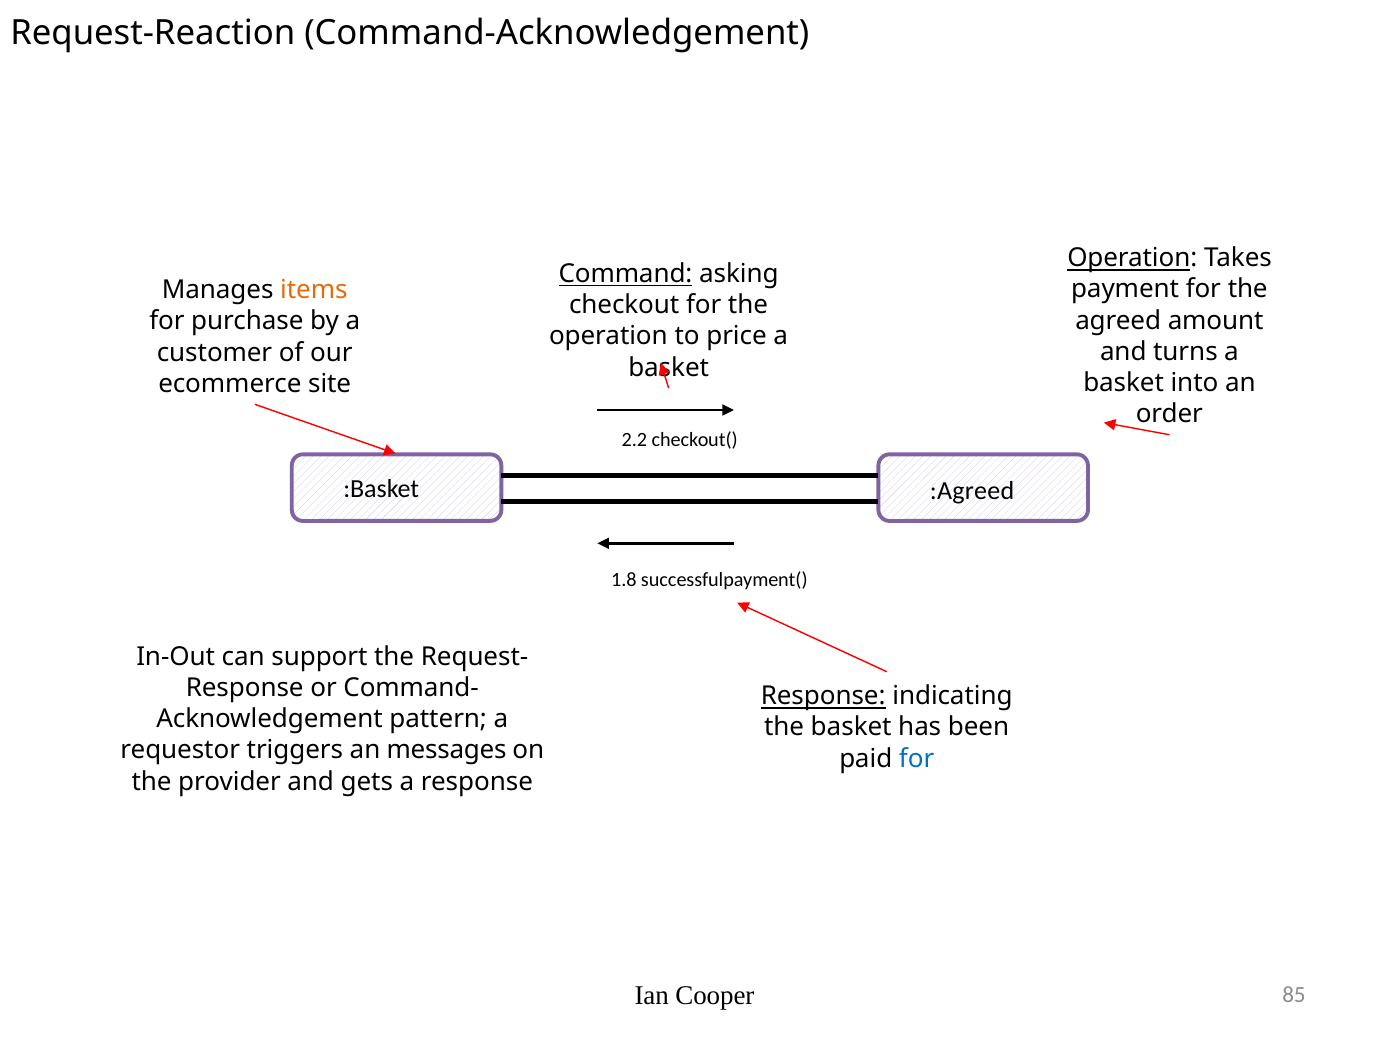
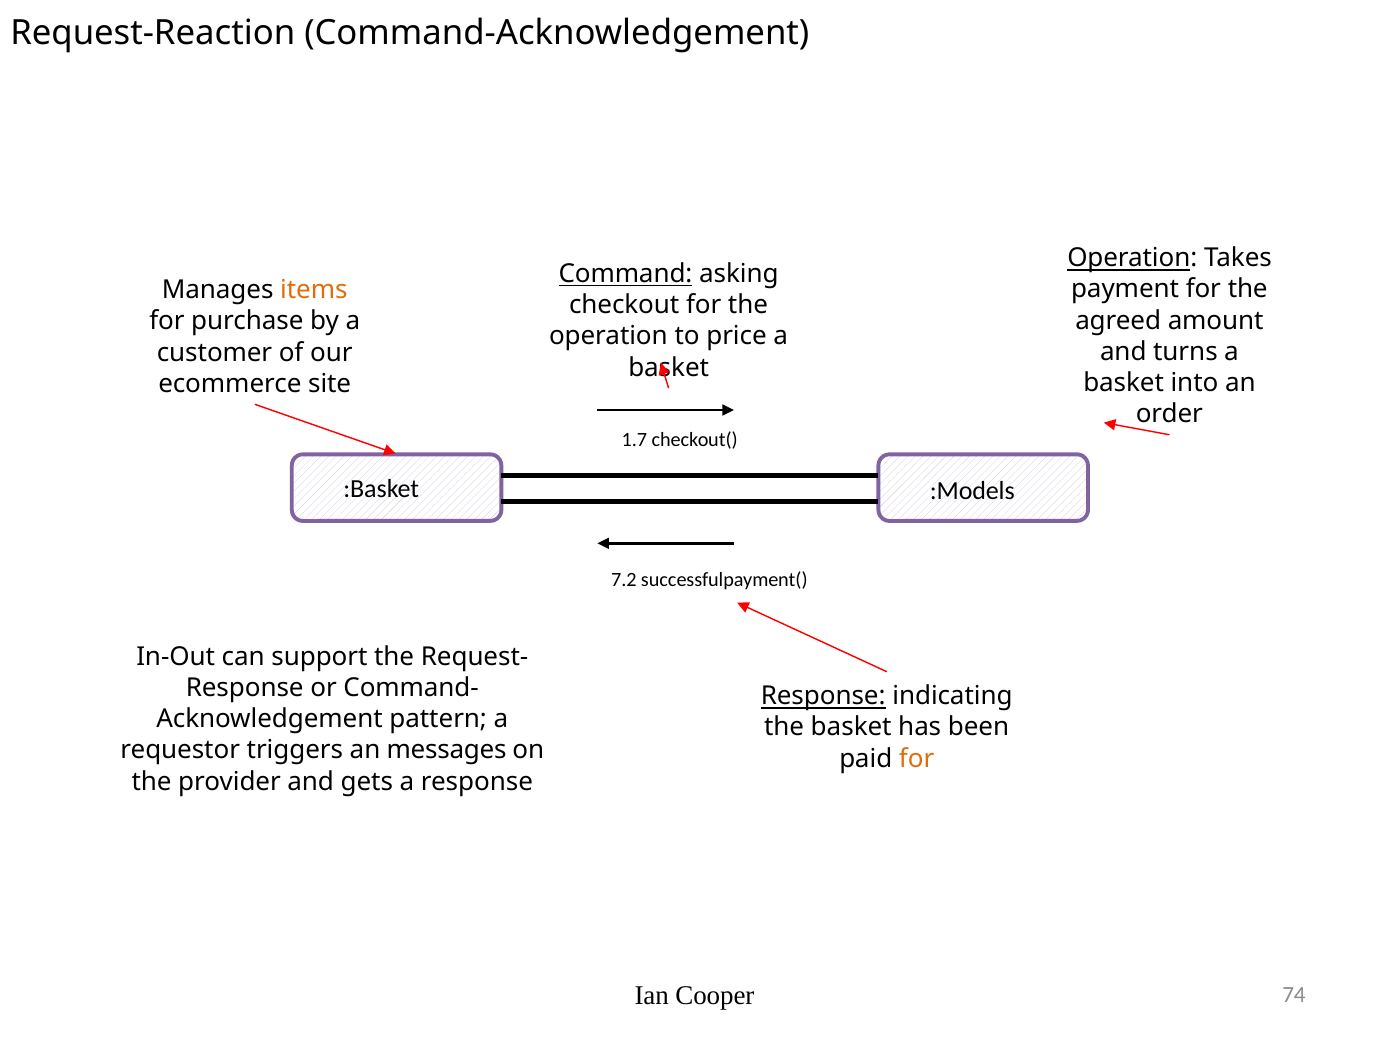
2.2: 2.2 -> 1.7 (634, 440)
:Agreed: :Agreed -> :Models (972, 491)
1.8: 1.8 -> 7.2 (624, 579)
for colour: blue -> orange (917, 758)
85: 85 -> 74 (1294, 995)
